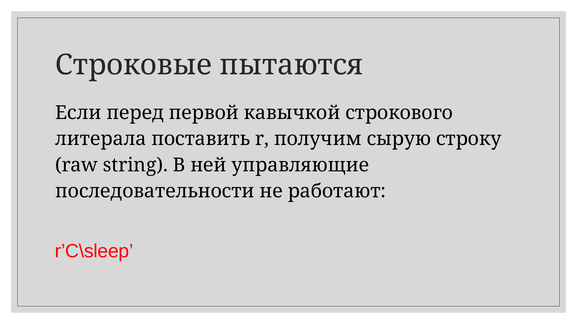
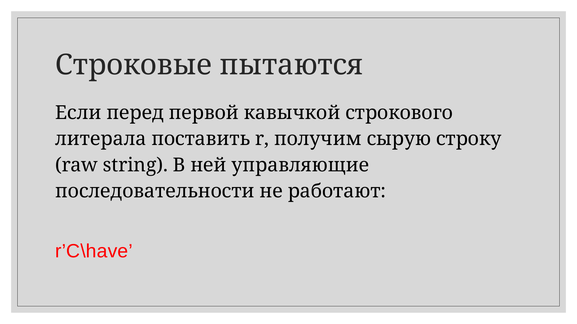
r’C\sleep: r’C\sleep -> r’C\have (94, 252)
